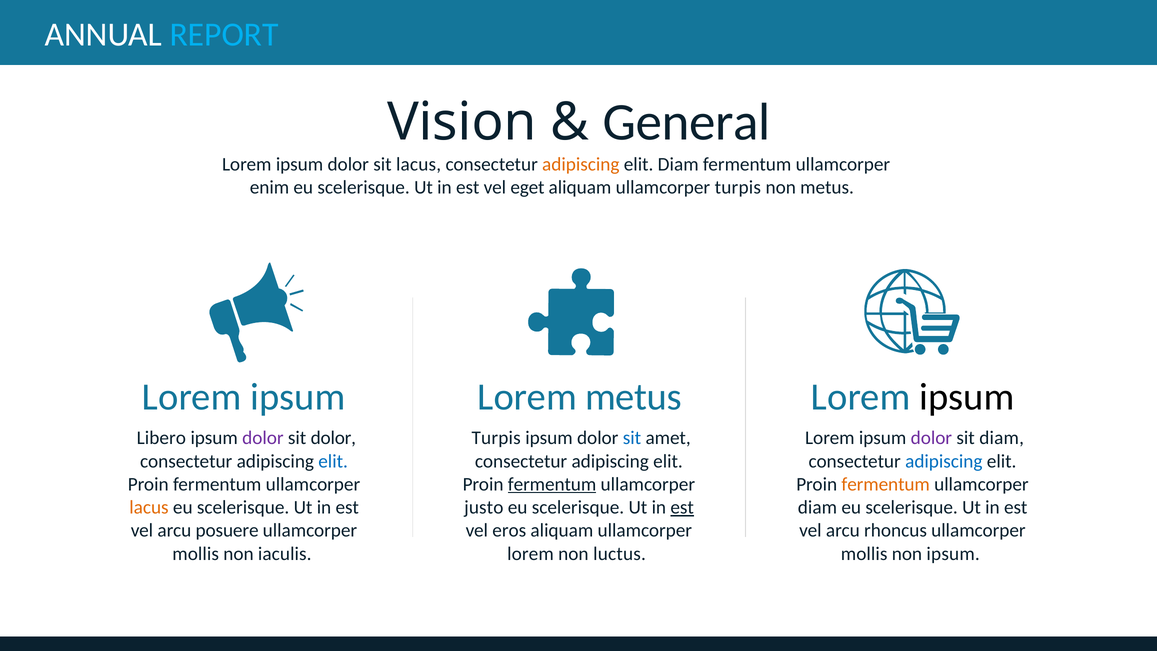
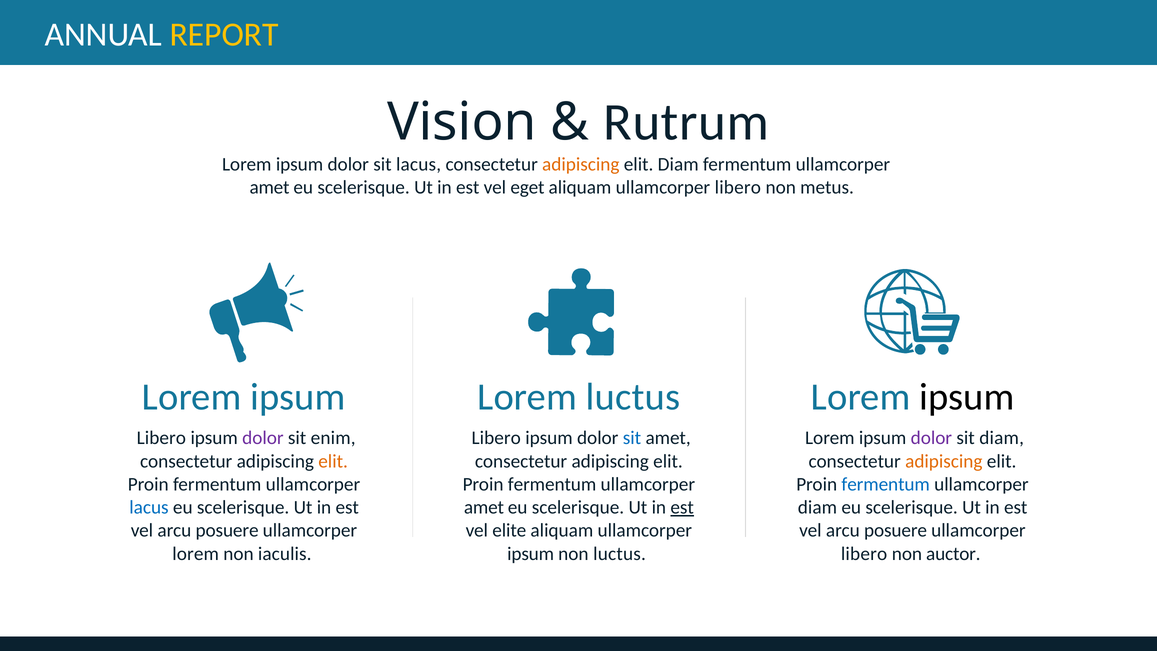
REPORT colour: light blue -> yellow (224, 35)
General: General -> Rutrum (686, 122)
enim: enim -> amet (270, 187)
aliquam ullamcorper turpis: turpis -> libero (738, 187)
Lorem metus: metus -> luctus (633, 397)
sit dolor: dolor -> enim (333, 438)
Turpis: Turpis -> Libero (496, 438)
elit colour: blue -> orange (333, 461)
adipiscing colour: blue -> orange (944, 461)
fermentum underline: present -> none (552, 484)
fermentum colour: orange -> blue (886, 484)
lacus colour: orange -> blue (149, 507)
justo: justo -> amet (484, 507)
eros: eros -> elite (509, 530)
rhoncus: rhoncus -> posuere (896, 530)
mollis: mollis -> lorem (196, 554)
lorem: lorem -> ipsum (531, 554)
mollis: mollis -> libero (864, 554)
non ipsum: ipsum -> auctor (953, 554)
